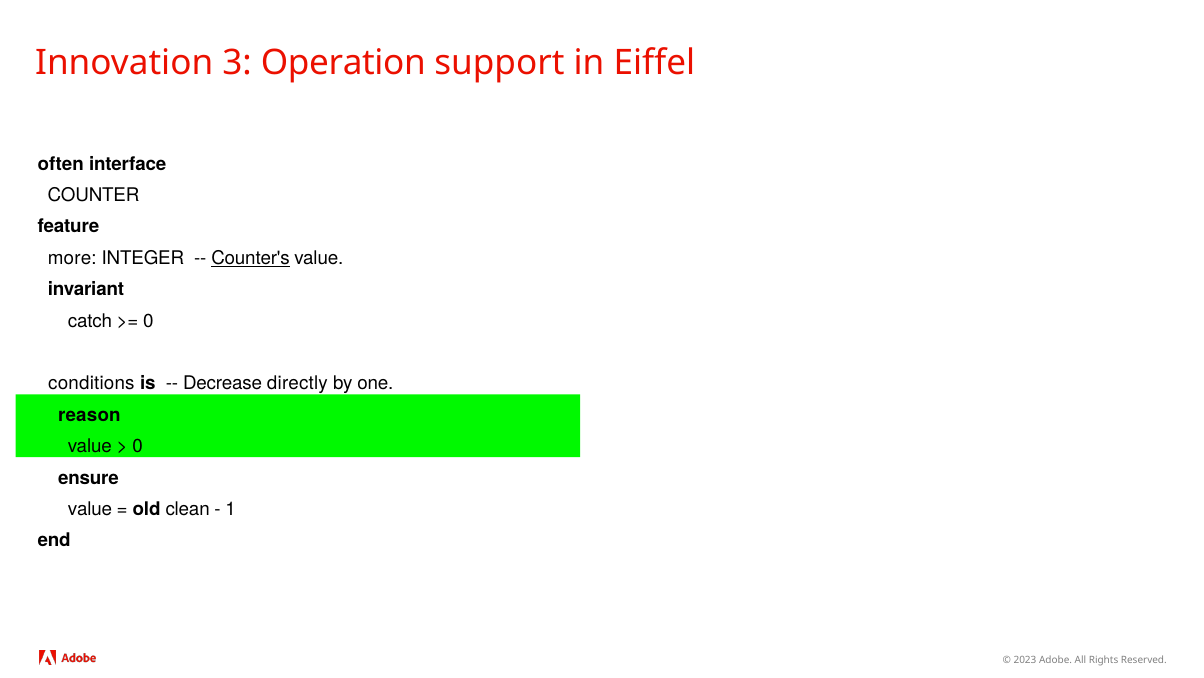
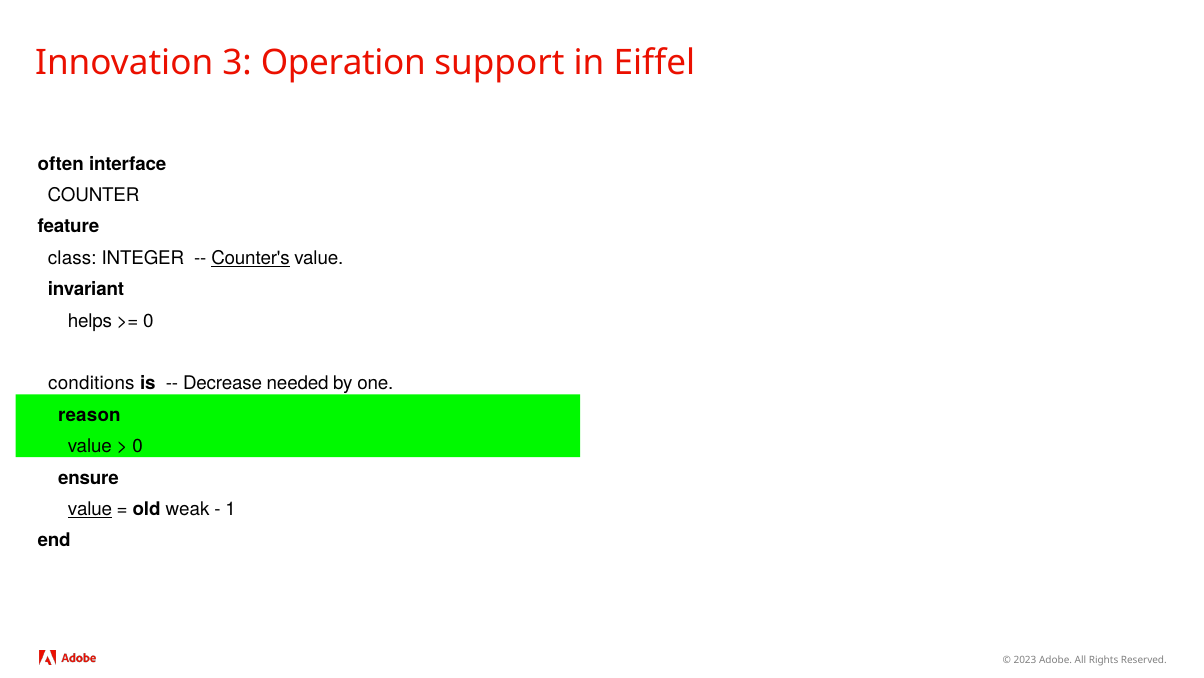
more: more -> class (72, 258)
catch: catch -> helps (90, 321)
directly: directly -> needed (298, 383)
value underline: none -> present (90, 509)
clean: clean -> weak (188, 509)
